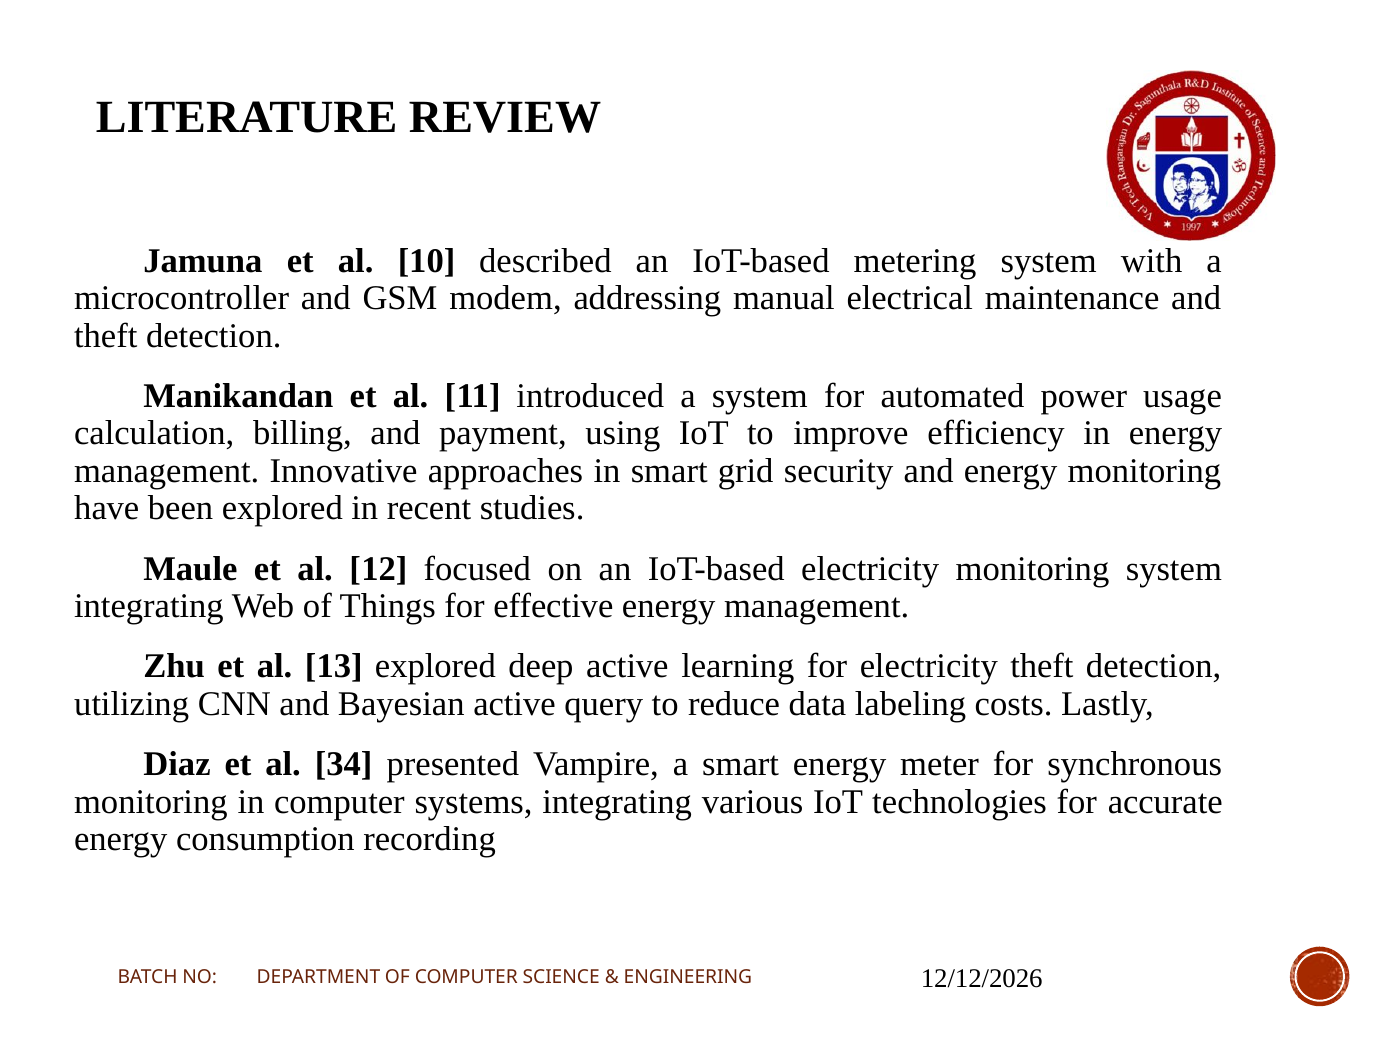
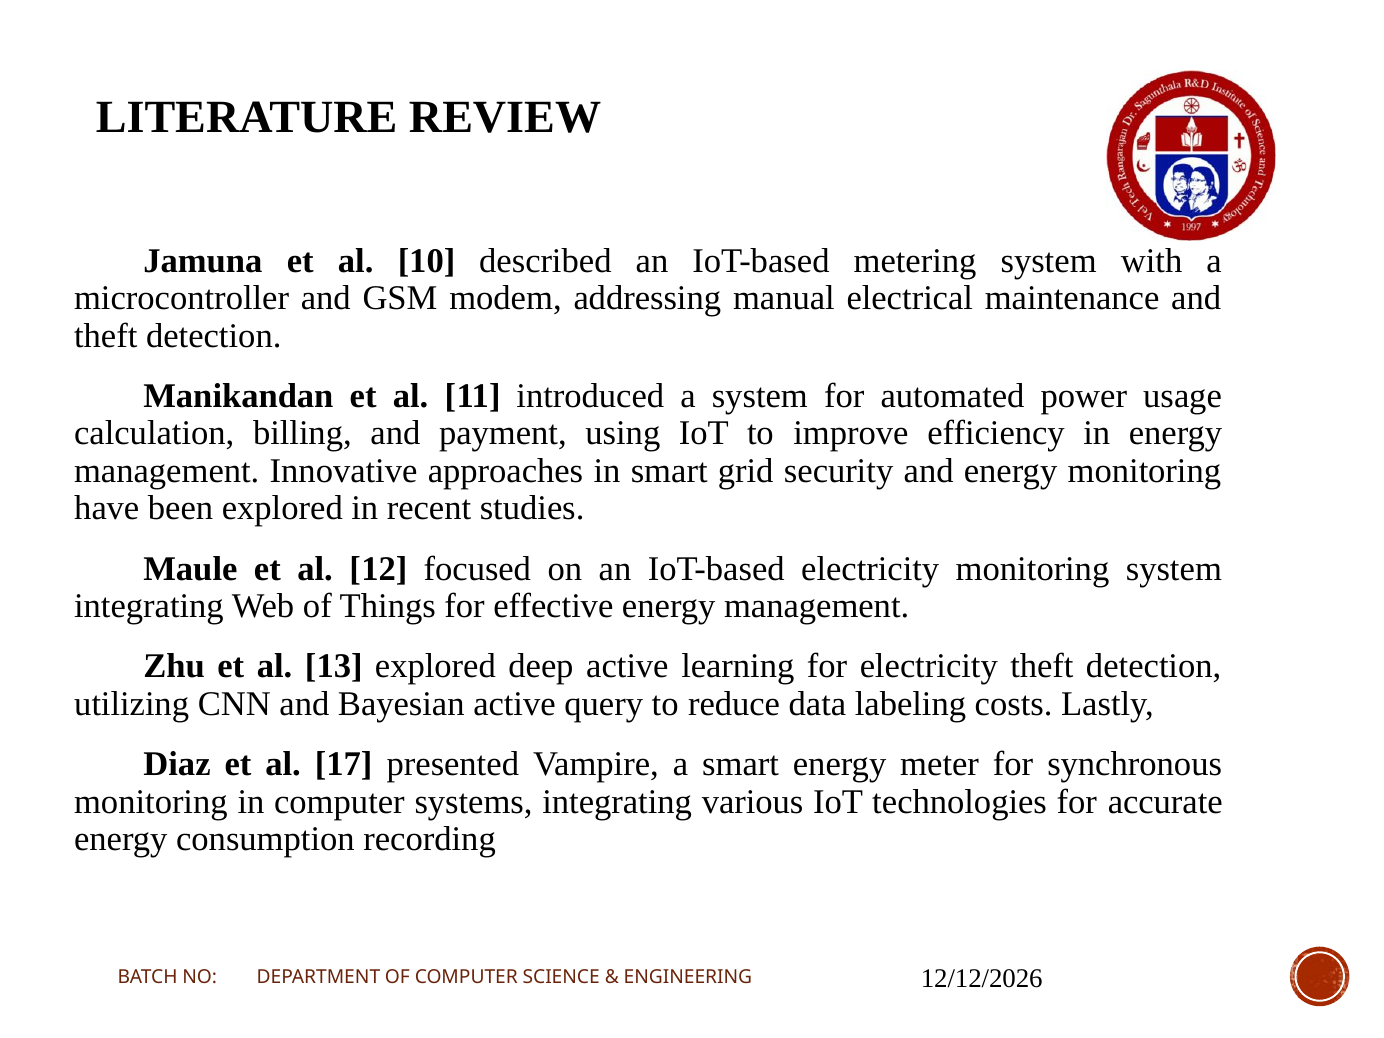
34: 34 -> 17 (344, 764)
